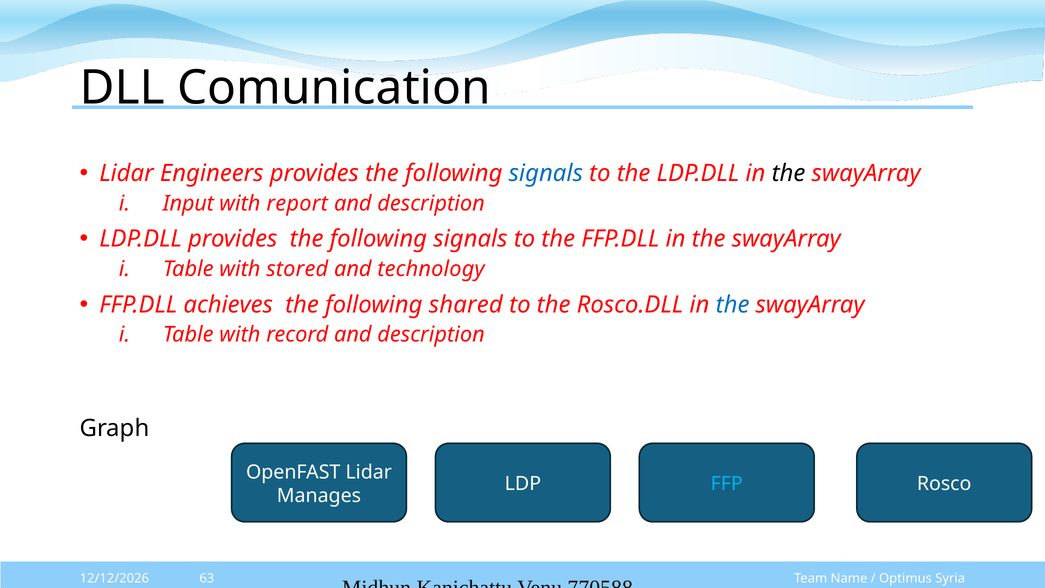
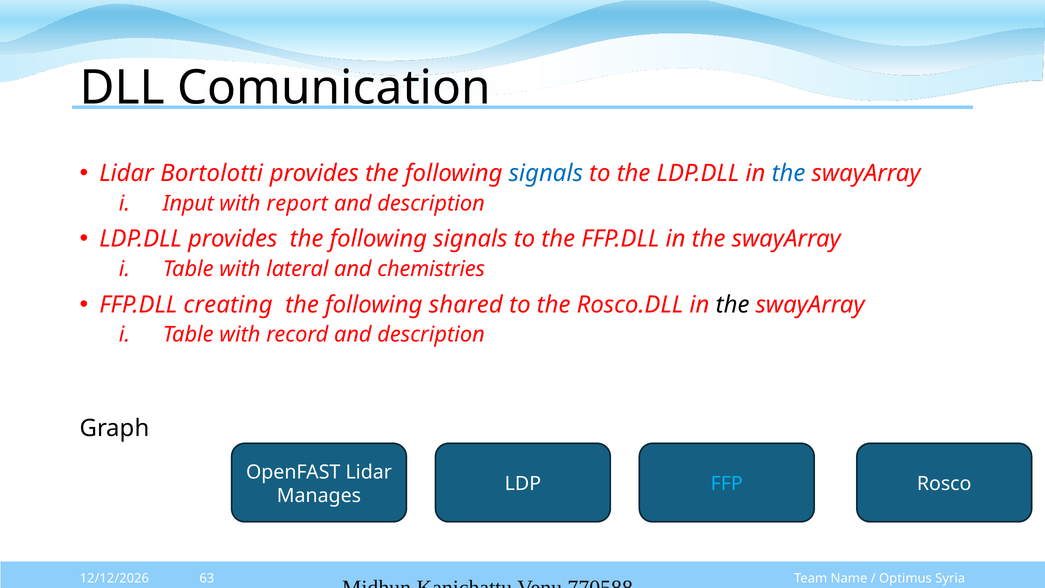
Engineers: Engineers -> Bortolotti (212, 173)
the colour: black -> blue (789, 173)
stored: stored -> lateral (297, 269)
technology: technology -> chemistries (431, 269)
achieves: achieves -> creating (228, 305)
the colour: blue -> black (733, 305)
